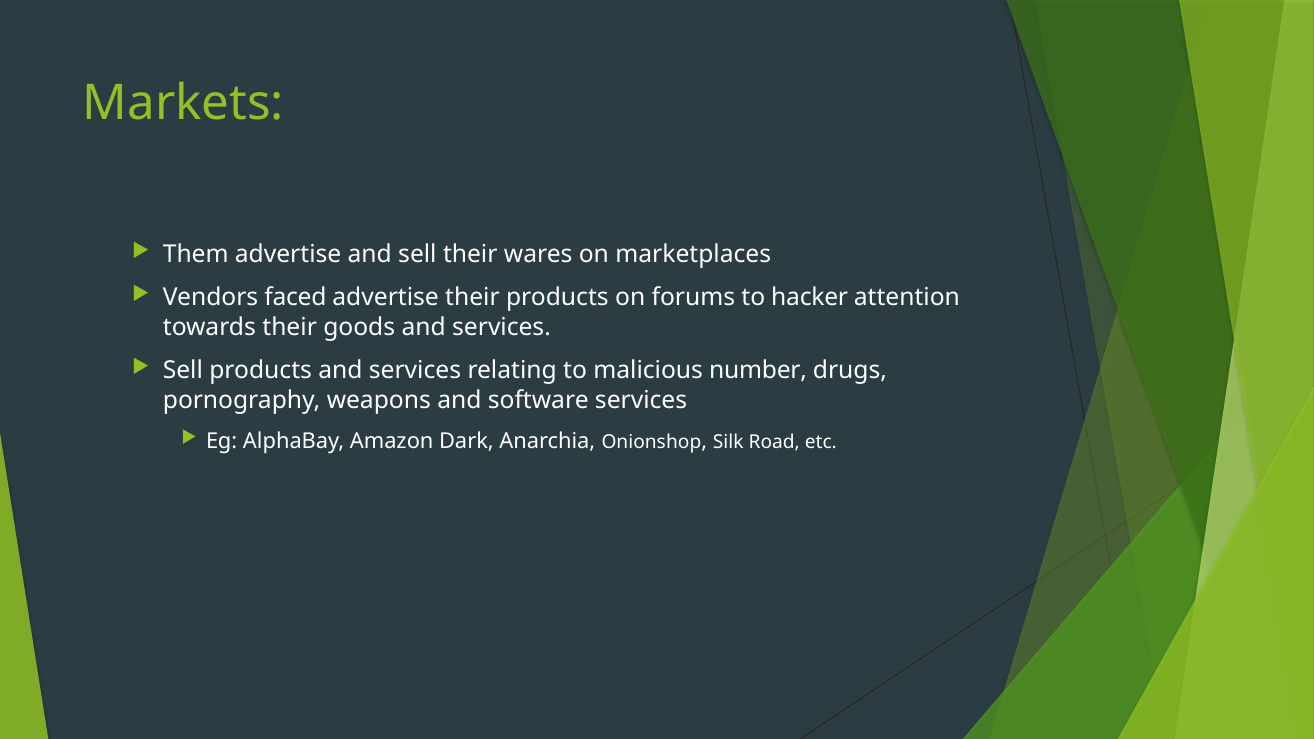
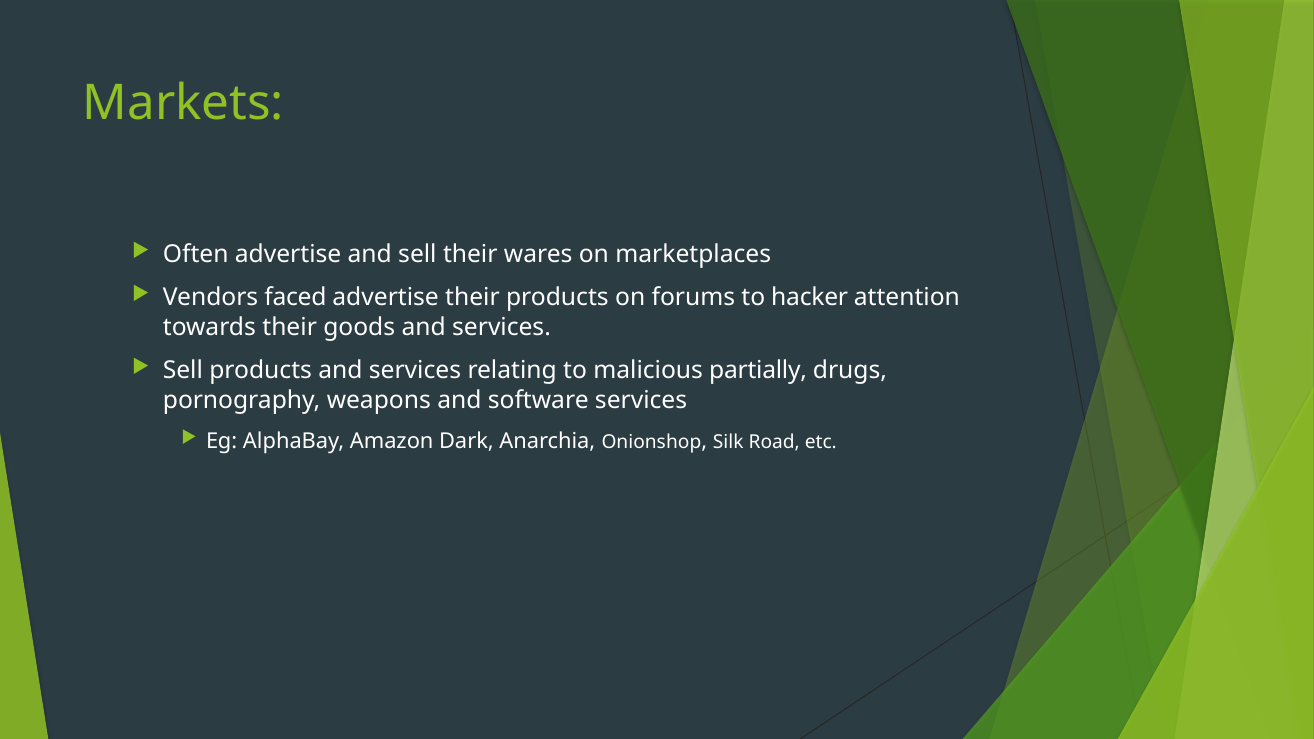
Them: Them -> Often (196, 254)
number: number -> partially (758, 370)
